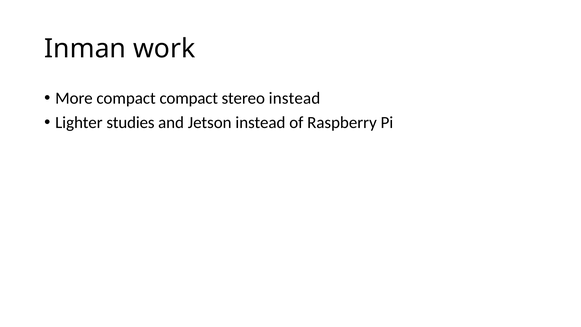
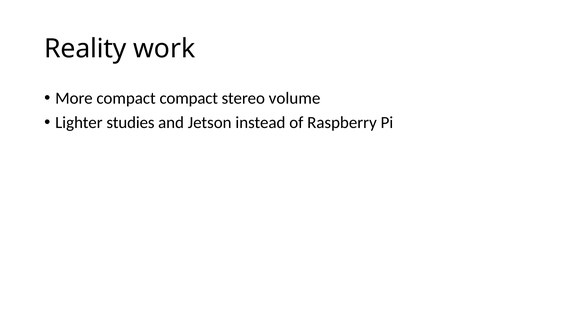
Inman: Inman -> Reality (85, 49)
stereo instead: instead -> volume (295, 98)
